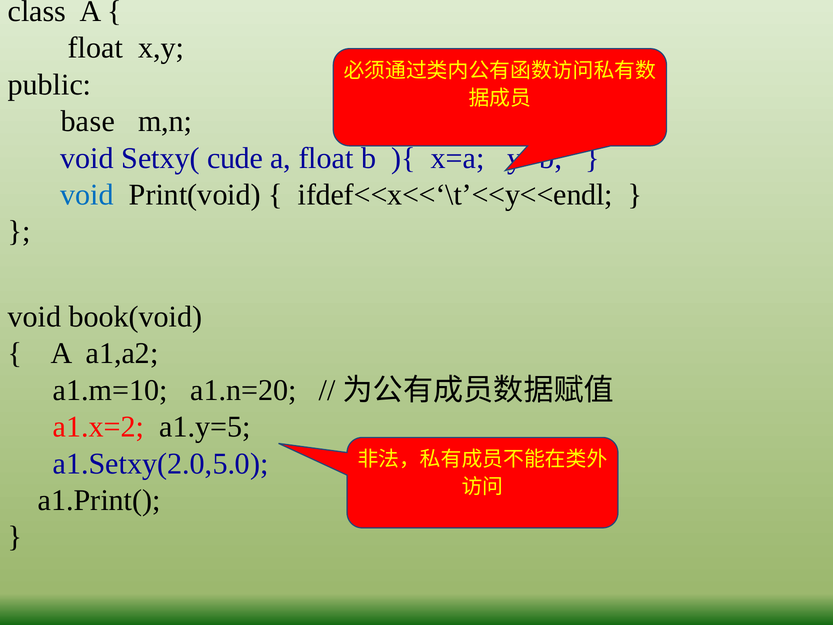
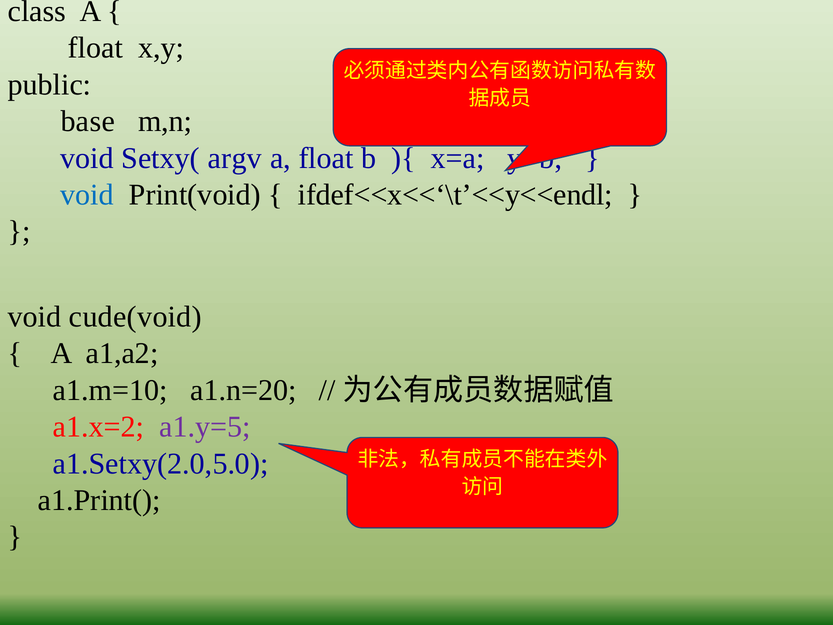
cude: cude -> argv (235, 158)
book(void: book(void -> cude(void (135, 317)
a1.y=5 colour: black -> purple (205, 427)
